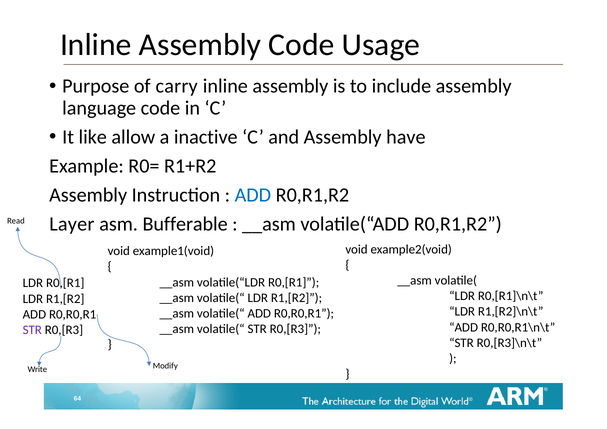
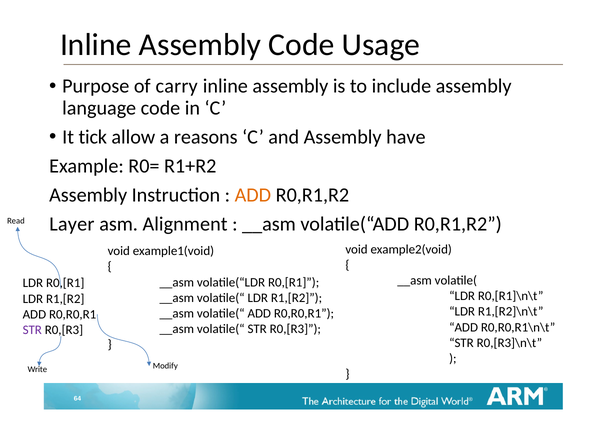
like: like -> tick (93, 137)
inactive: inactive -> reasons (206, 137)
ADD colour: blue -> orange (253, 195)
Bufferable: Bufferable -> Alignment (185, 224)
